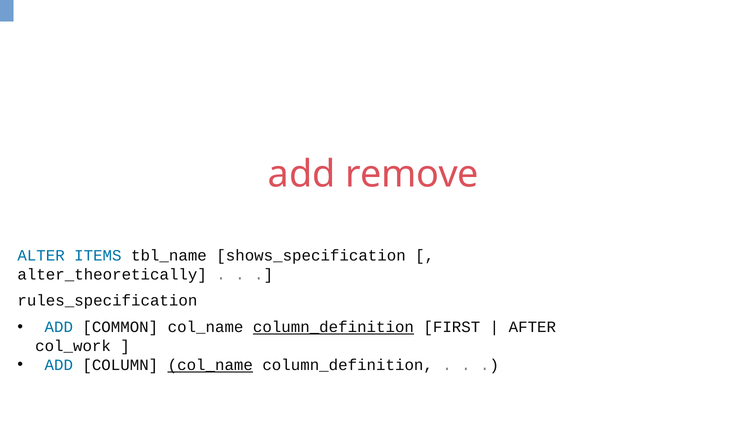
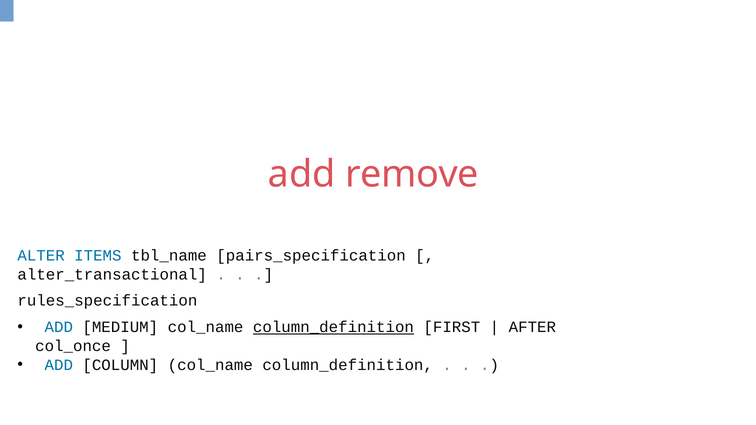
shows_specification: shows_specification -> pairs_specification (311, 256)
alter_theoretically: alter_theoretically -> alter_transactional (112, 275)
COMMON: COMMON -> MEDIUM (120, 327)
col_work: col_work -> col_once (73, 346)
col_name underline: present -> none (210, 365)
